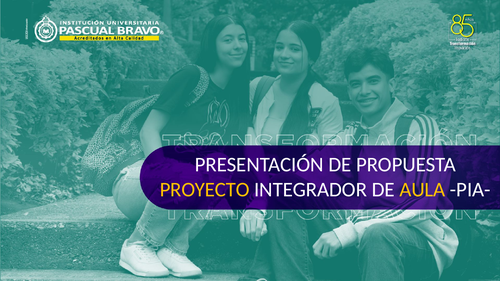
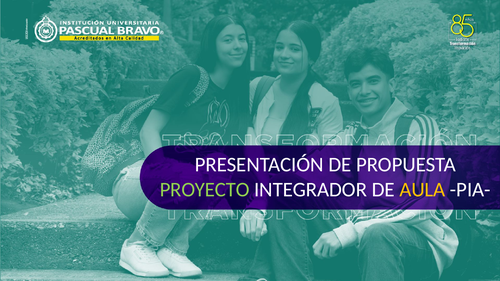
PROYECTO colour: yellow -> light green (205, 190)
